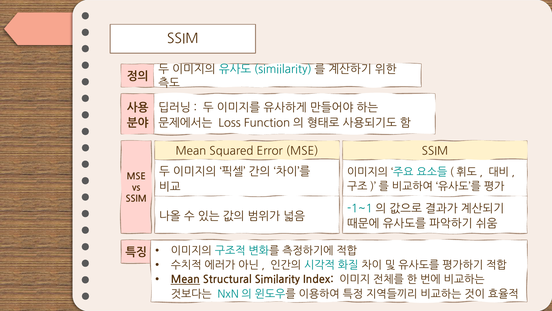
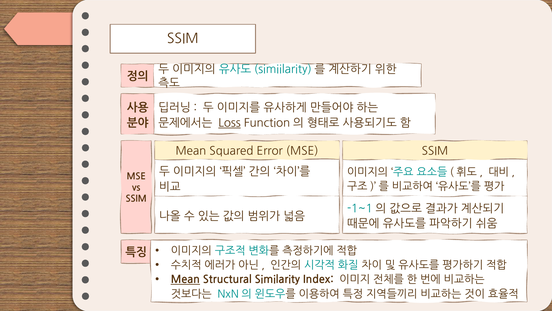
Loss underline: none -> present (229, 123)
